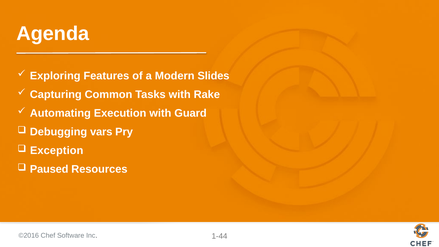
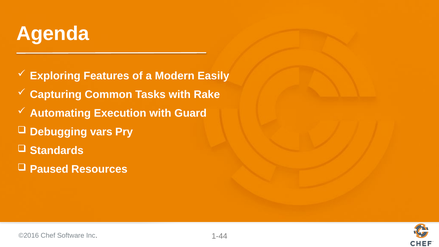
Slides: Slides -> Easily (213, 76)
Exception: Exception -> Standards (57, 151)
